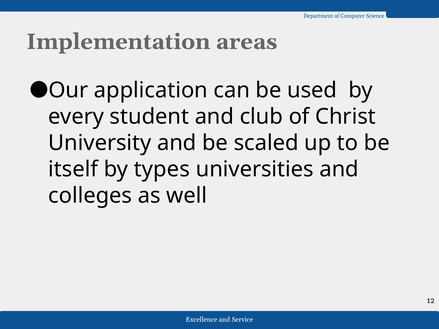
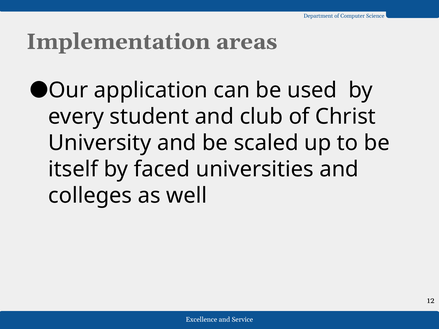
types: types -> faced (162, 169)
